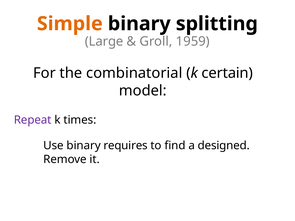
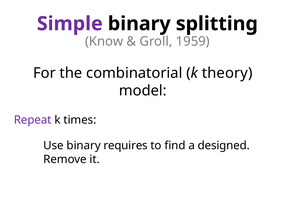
Simple colour: orange -> purple (70, 24)
Large: Large -> Know (104, 42)
certain: certain -> theory (227, 73)
